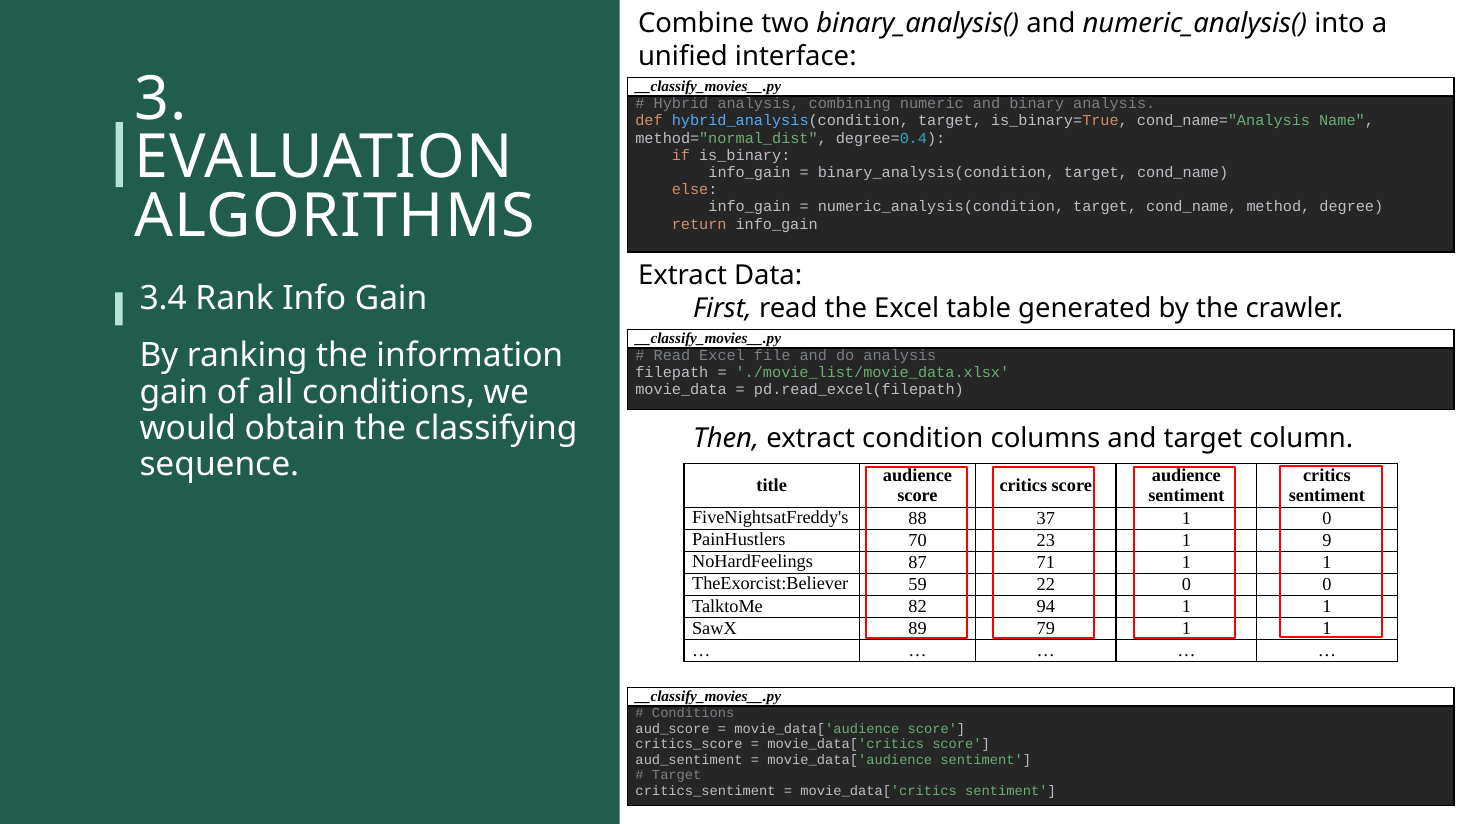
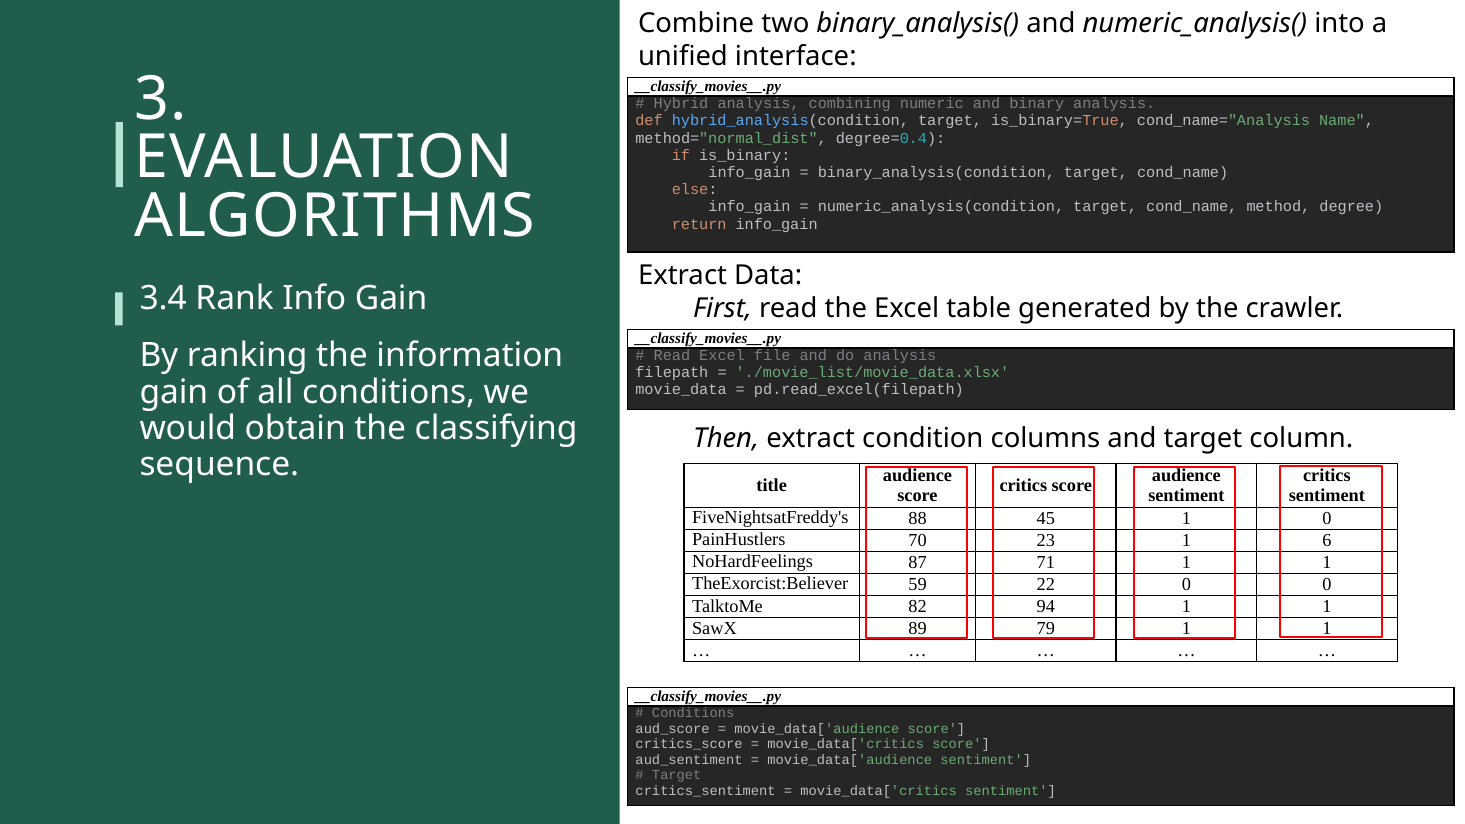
37: 37 -> 45 (1046, 519)
9: 9 -> 6 (1327, 541)
